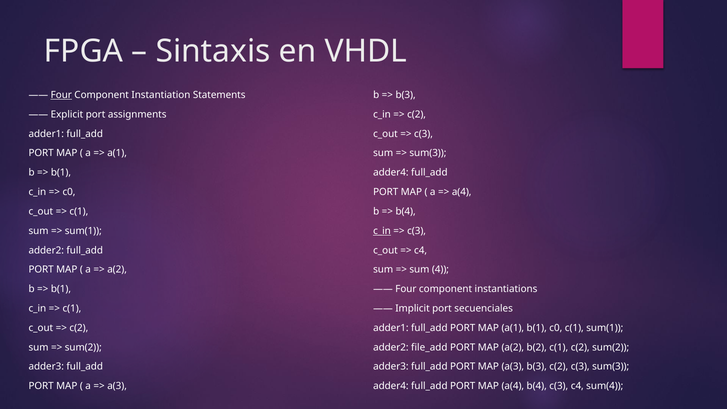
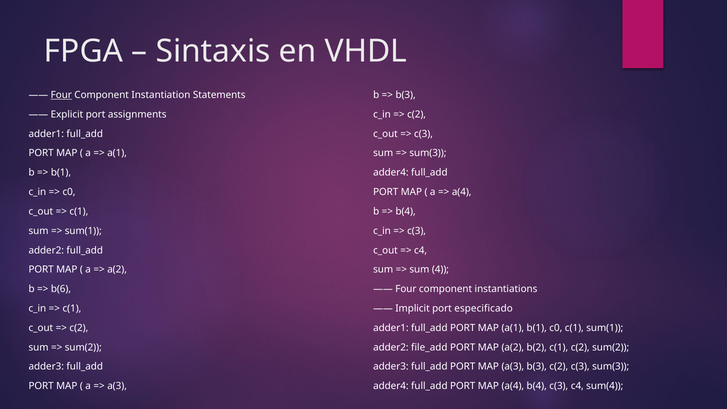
c_in underline: present -> none (382, 231)
b(1: b(1 -> b(6 (61, 289)
secuenciales: secuenciales -> especificado (484, 308)
